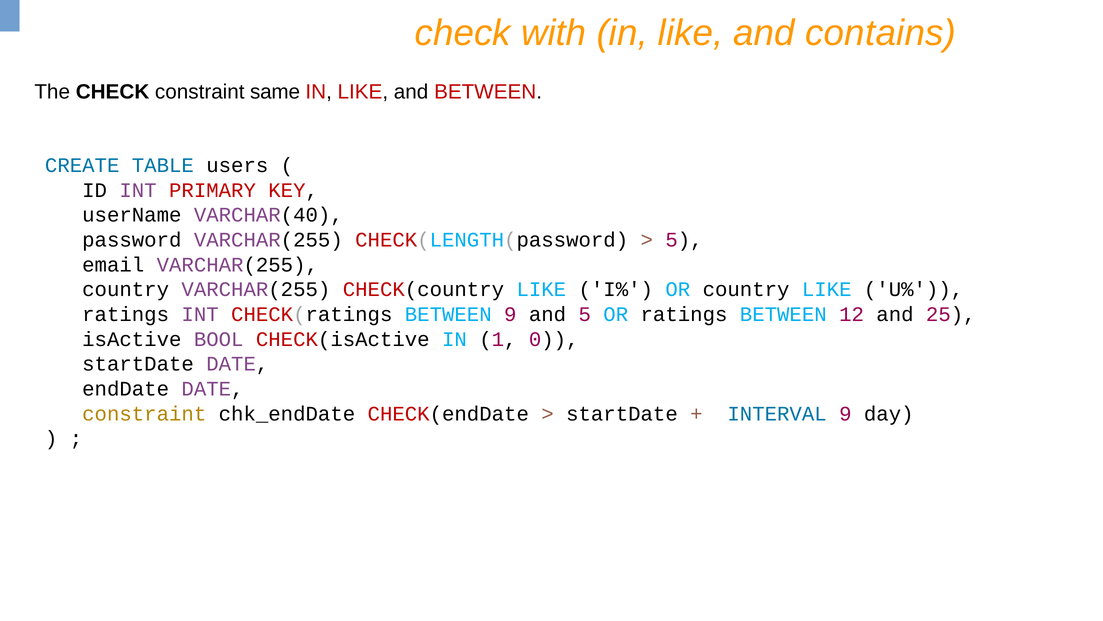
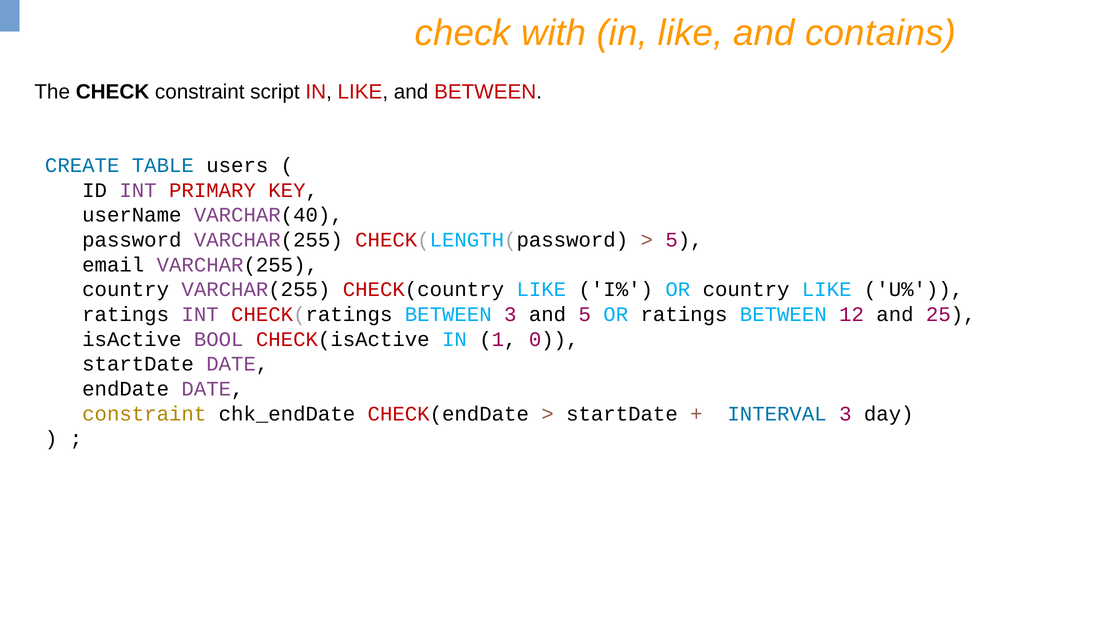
same: same -> script (275, 92)
BETWEEN 9: 9 -> 3 (510, 314)
INTERVAL 9: 9 -> 3 (845, 413)
